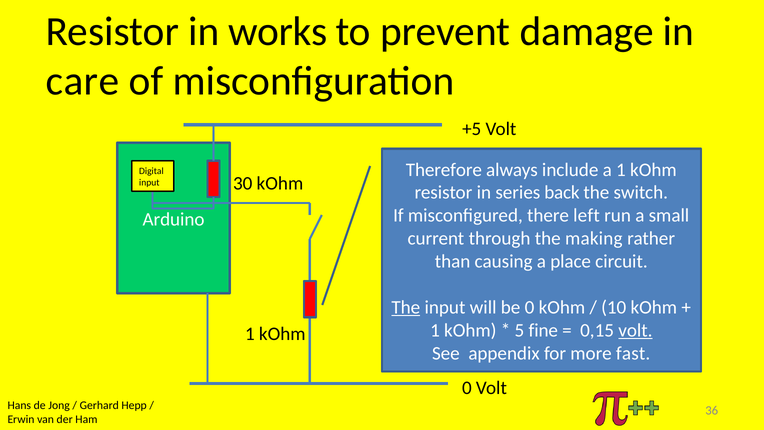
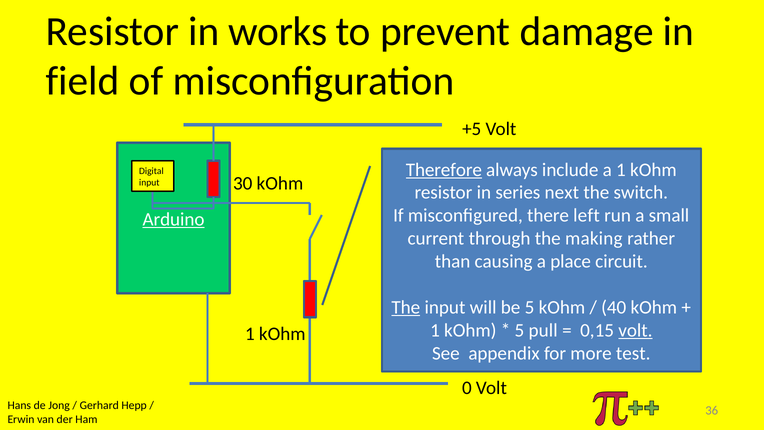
care: care -> field (83, 81)
Therefore underline: none -> present (444, 170)
back: back -> next (562, 193)
Arduino underline: none -> present (174, 219)
be 0: 0 -> 5 (529, 307)
10: 10 -> 40 (614, 307)
fine: fine -> pull (543, 330)
fast: fast -> test (633, 353)
